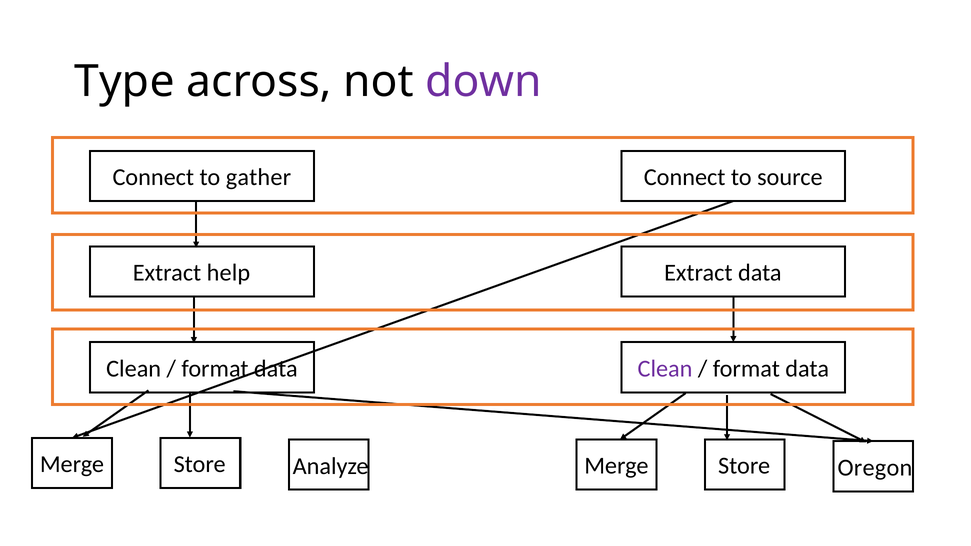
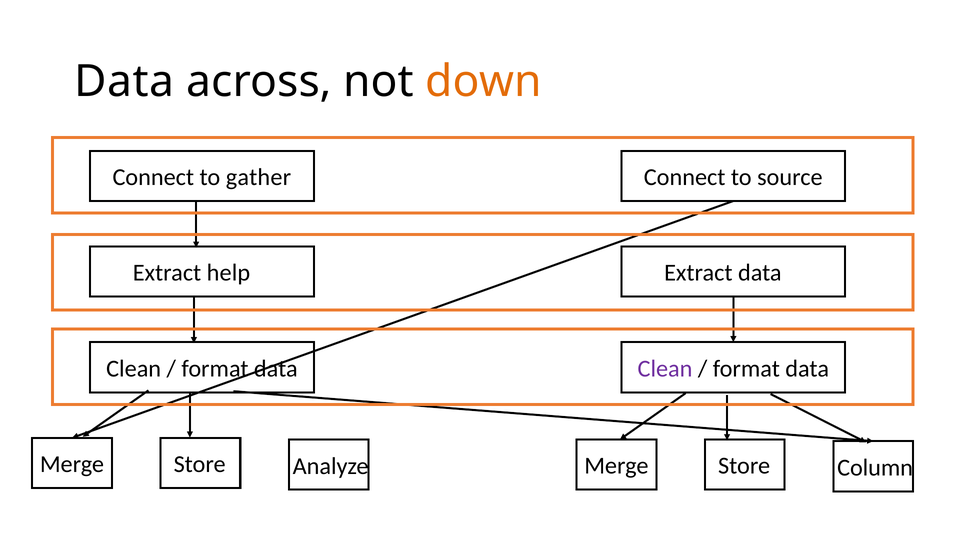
Type: Type -> Data (124, 82)
down colour: purple -> orange (483, 82)
Oregon: Oregon -> Column (875, 468)
